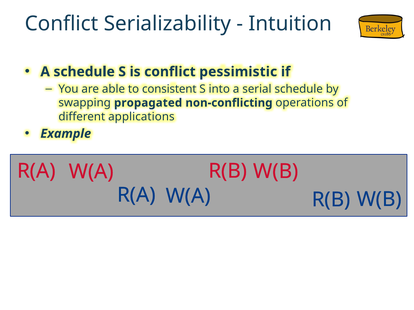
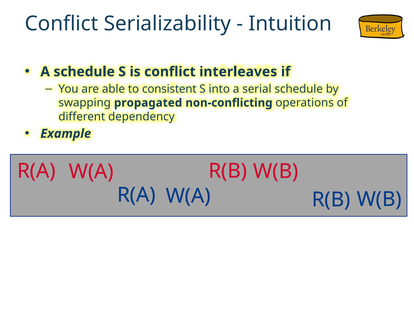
pessimistic: pessimistic -> interleaves (238, 72)
applications: applications -> dependency (141, 117)
